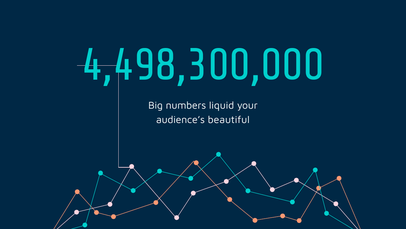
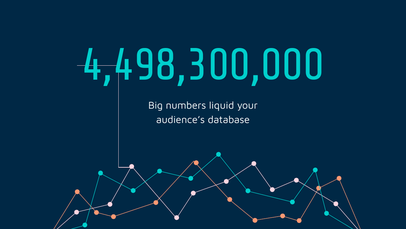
beautiful: beautiful -> database (229, 119)
